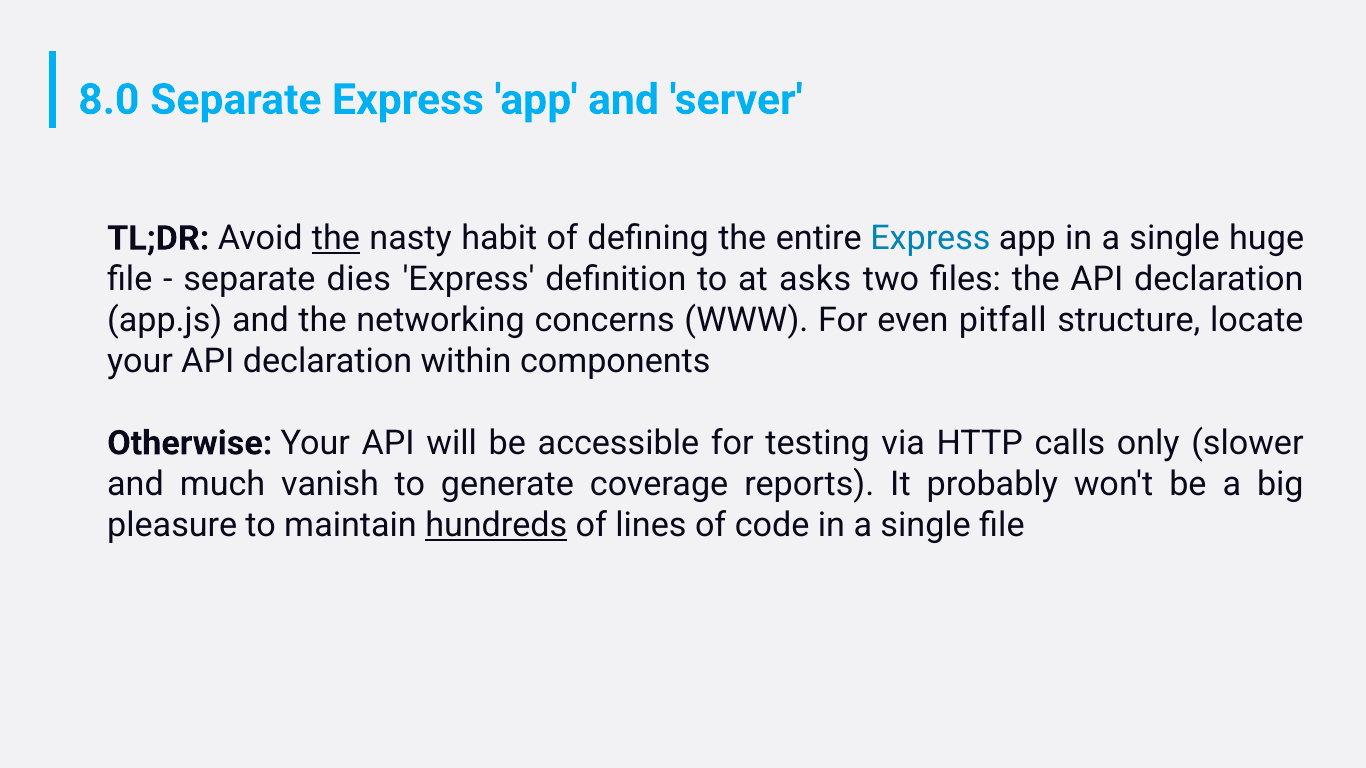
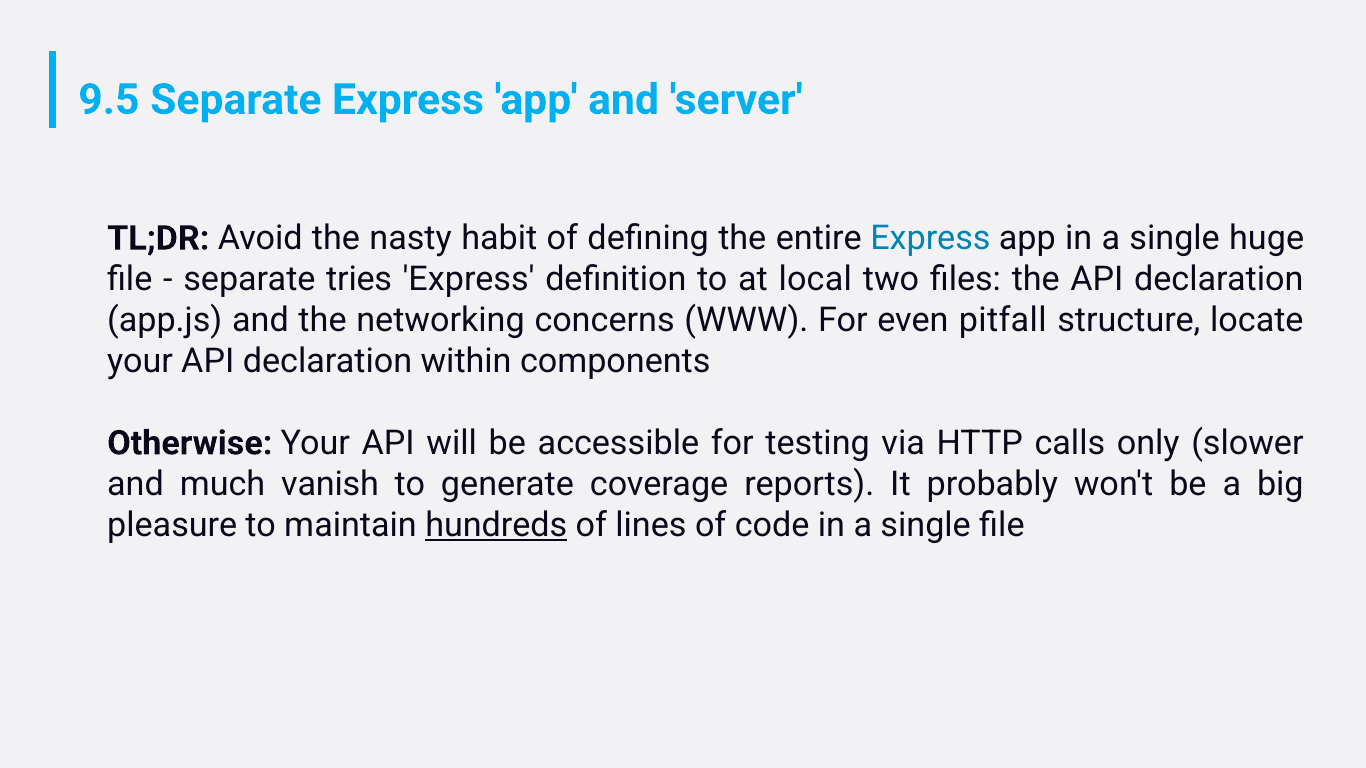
8.0: 8.0 -> 9.5 (109, 100)
the underline: present -> none (336, 238)
dies: dies -> tries (359, 279)
asks: asks -> local (815, 279)
